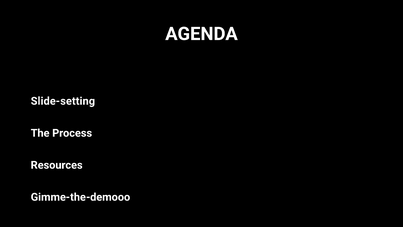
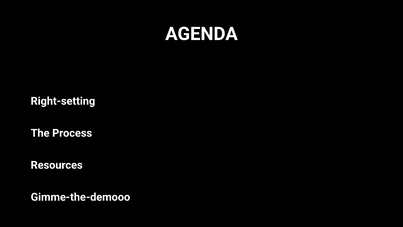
Slide-setting: Slide-setting -> Right-setting (63, 101)
